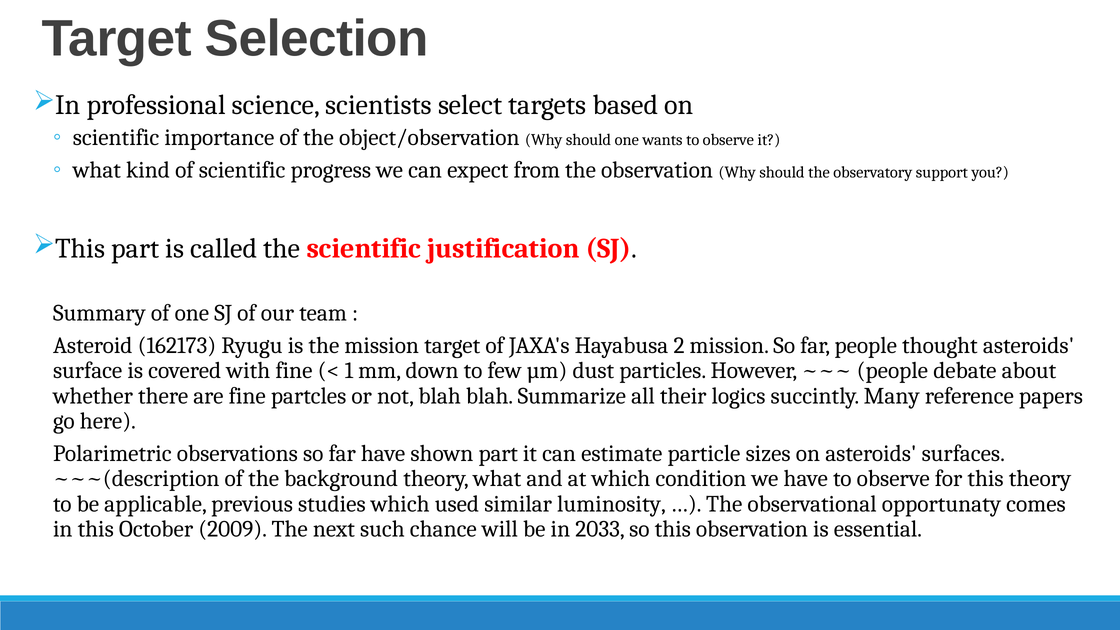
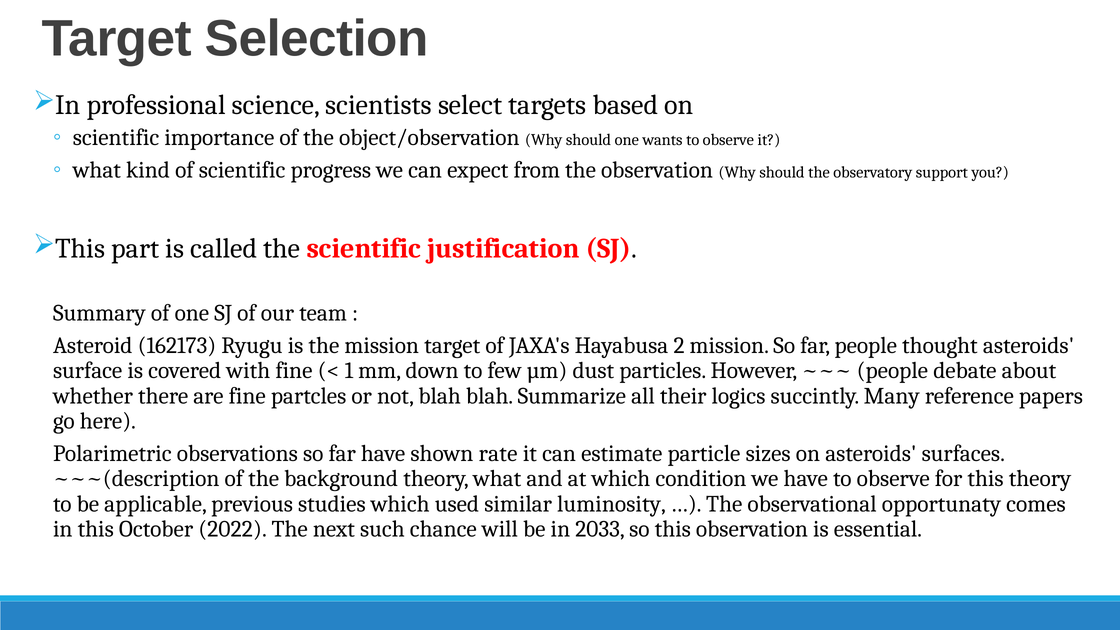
shown part: part -> rate (498, 453)
2009: 2009 -> 2022 (233, 529)
